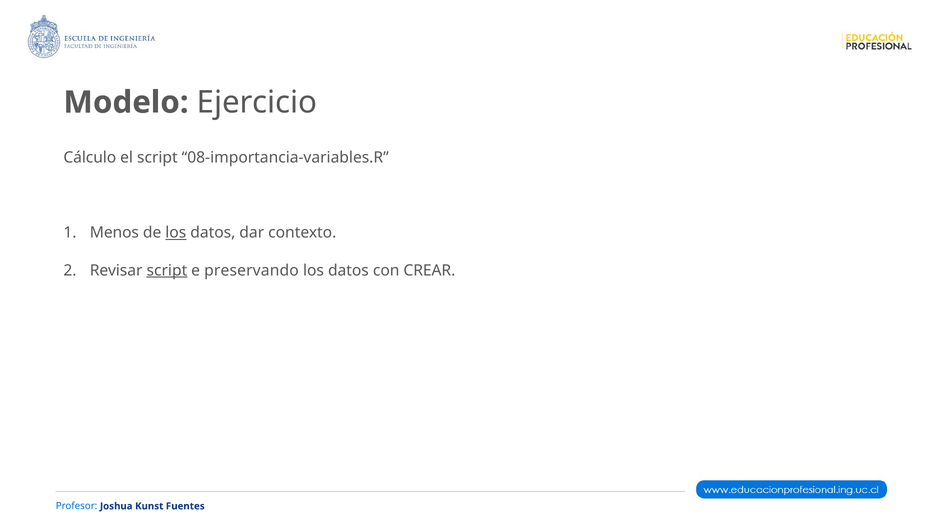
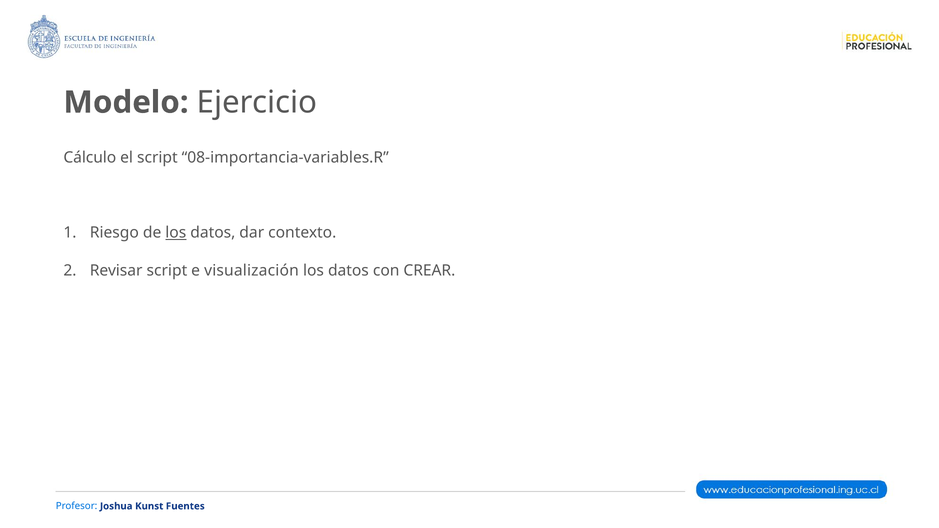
Menos: Menos -> Riesgo (114, 233)
script underline: present -> none (167, 270)
preservando: preservando -> visualización (251, 270)
